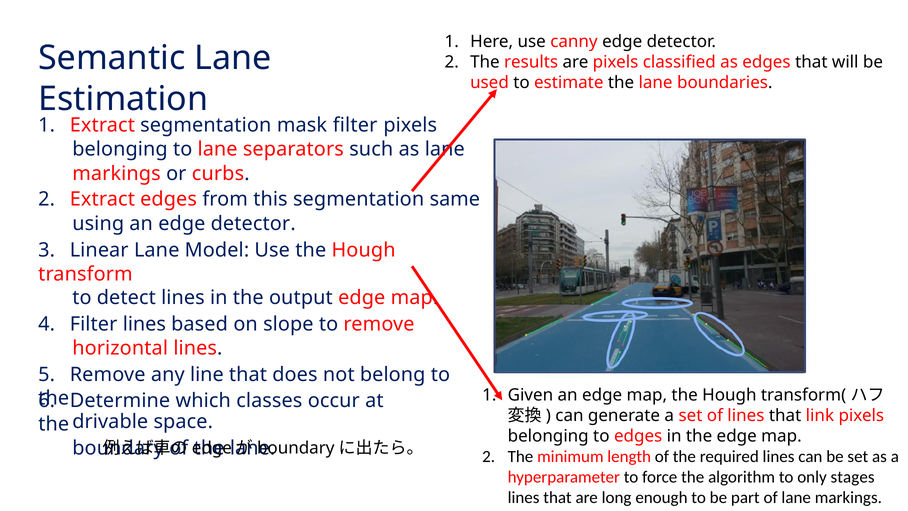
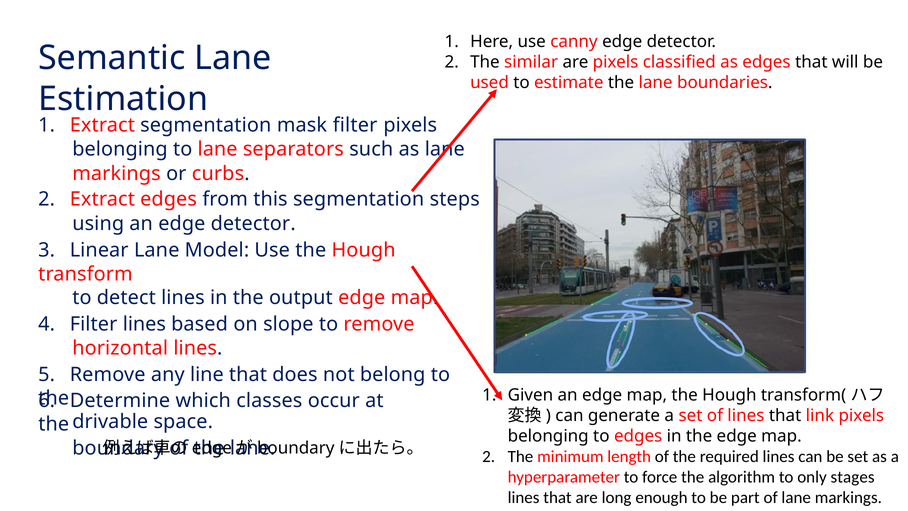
results: results -> similar (531, 62)
same: same -> steps (455, 199)
